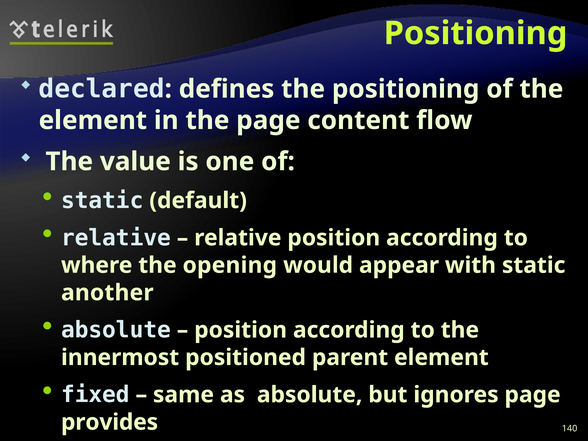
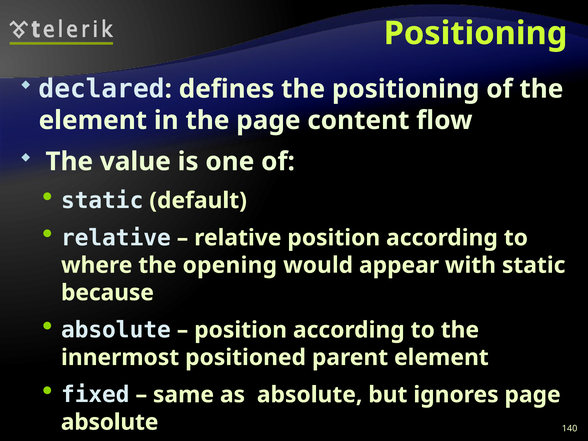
another: another -> because (107, 293)
provides: provides -> absolute (110, 422)
